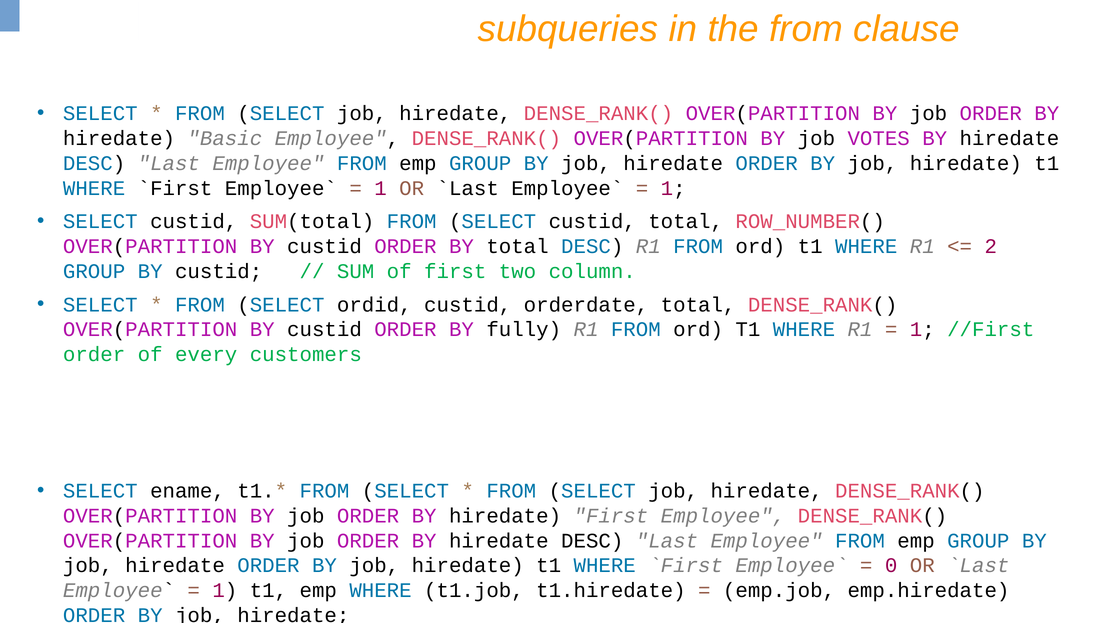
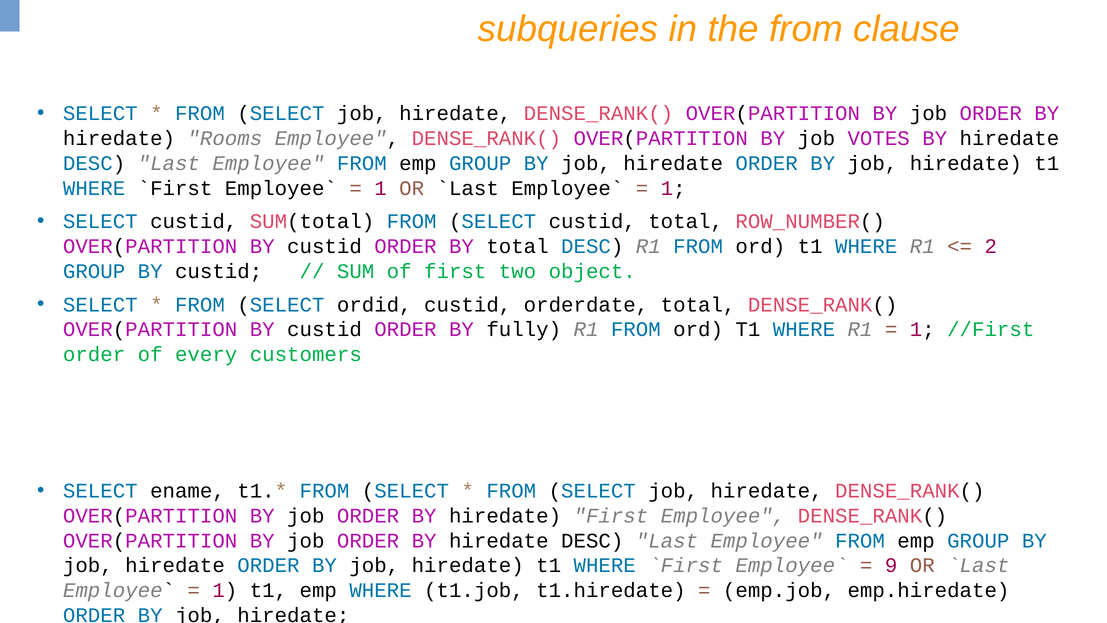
Basic: Basic -> Rooms (225, 138)
column: column -> object (592, 271)
0: 0 -> 9 (891, 565)
